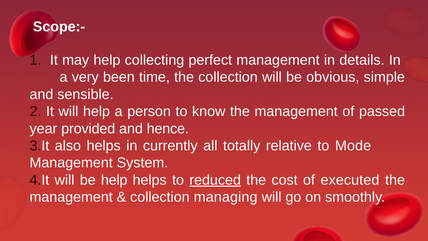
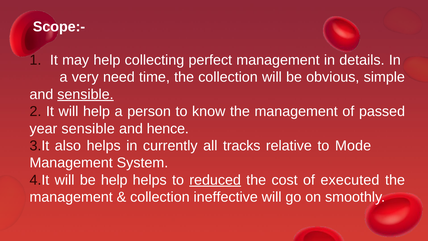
been: been -> need (119, 77)
sensible underline: none -> present (85, 94)
year provided: provided -> sensible (88, 129)
totally: totally -> tracks (242, 146)
managing: managing -> ineffective (226, 197)
